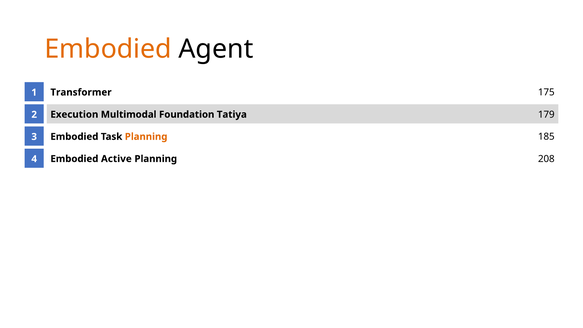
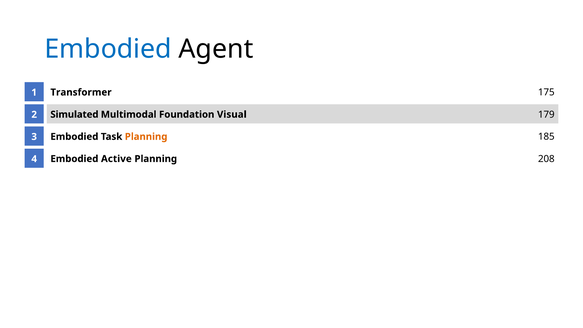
Embodied colour: orange -> blue (108, 49)
Execution: Execution -> Simulated (74, 114)
Tatiya: Tatiya -> Visual (232, 114)
